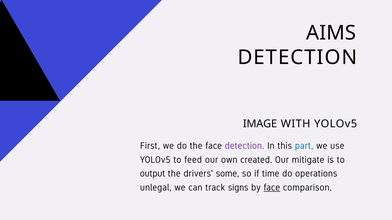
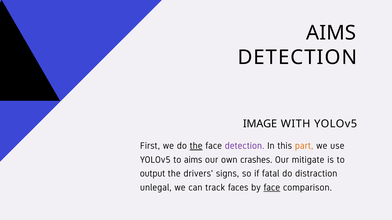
the underline: none -> present (196, 146)
part colour: blue -> orange (304, 146)
to feed: feed -> aims (193, 160)
created: created -> crashes (256, 160)
some: some -> signs (228, 174)
time: time -> fatal (271, 174)
operations: operations -> distraction (316, 174)
signs: signs -> faces (238, 188)
